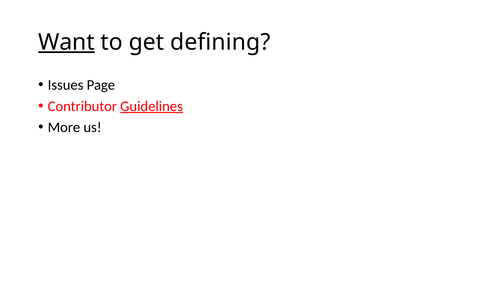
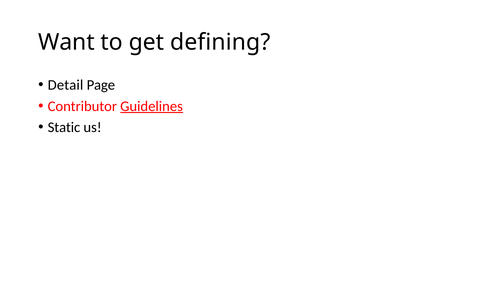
Want underline: present -> none (66, 42)
Issues: Issues -> Detail (66, 85)
More: More -> Static (64, 127)
